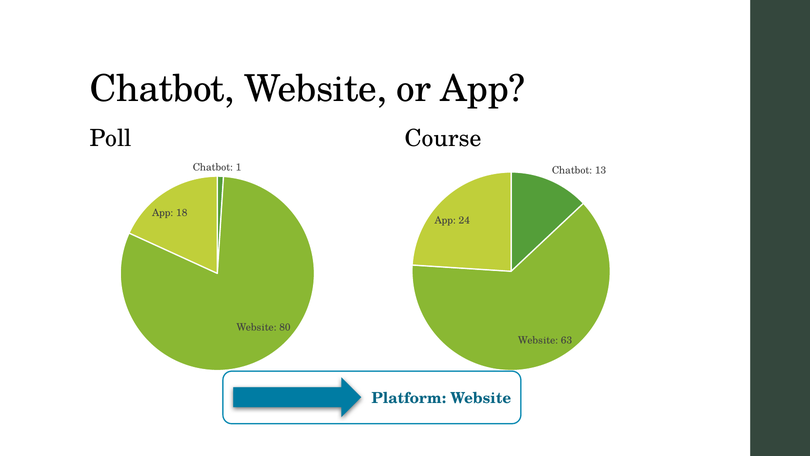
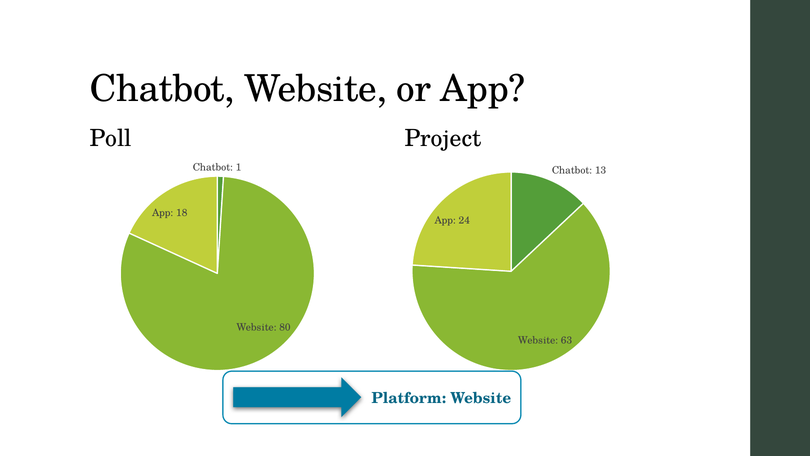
Course: Course -> Project (443, 138)
